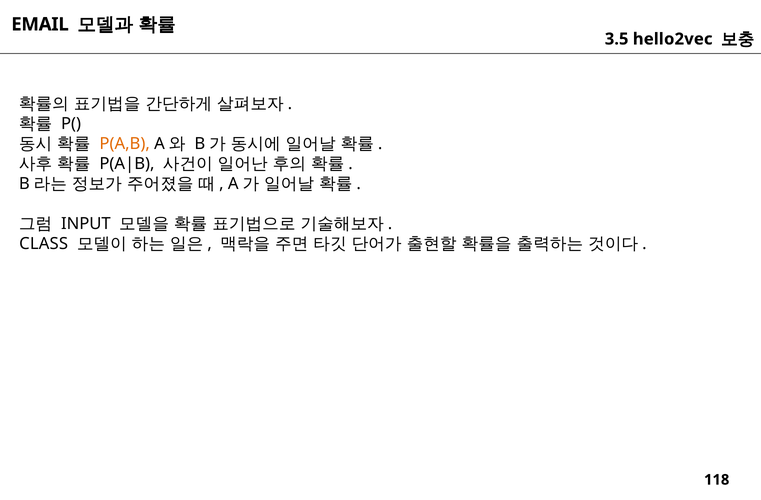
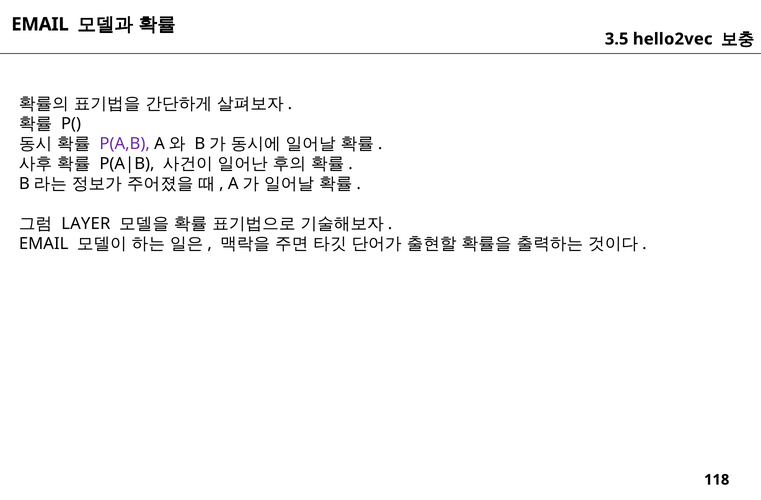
P(A,B colour: orange -> purple (125, 143)
INPUT: INPUT -> LAYER (86, 223)
CLASS: CLASS -> EMAIL (44, 243)
